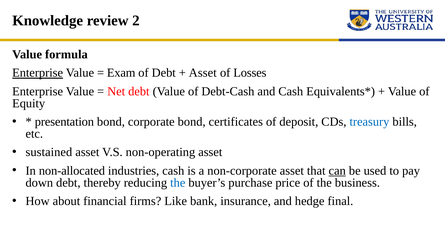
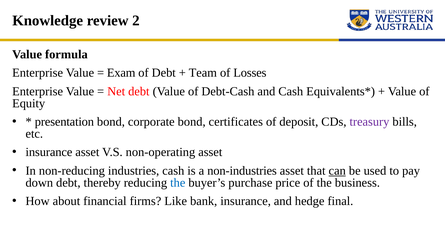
Enterprise underline: present -> none (38, 73)
Asset: Asset -> Team (203, 73)
treasury colour: blue -> purple (369, 122)
sustained: sustained -> insurance (49, 152)
non-allocated: non-allocated -> non-reducing (72, 171)
non-corporate: non-corporate -> non-industries (242, 171)
